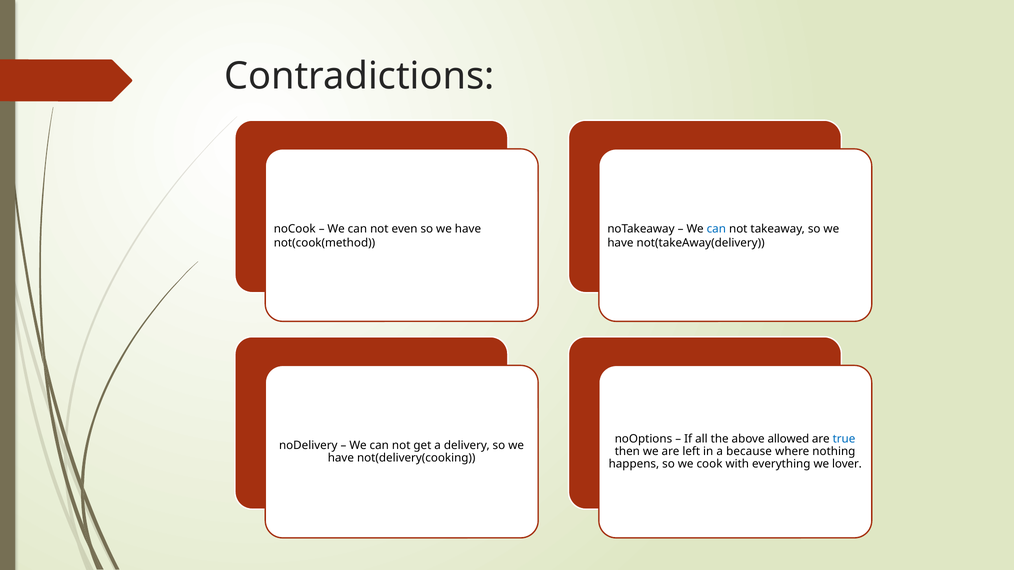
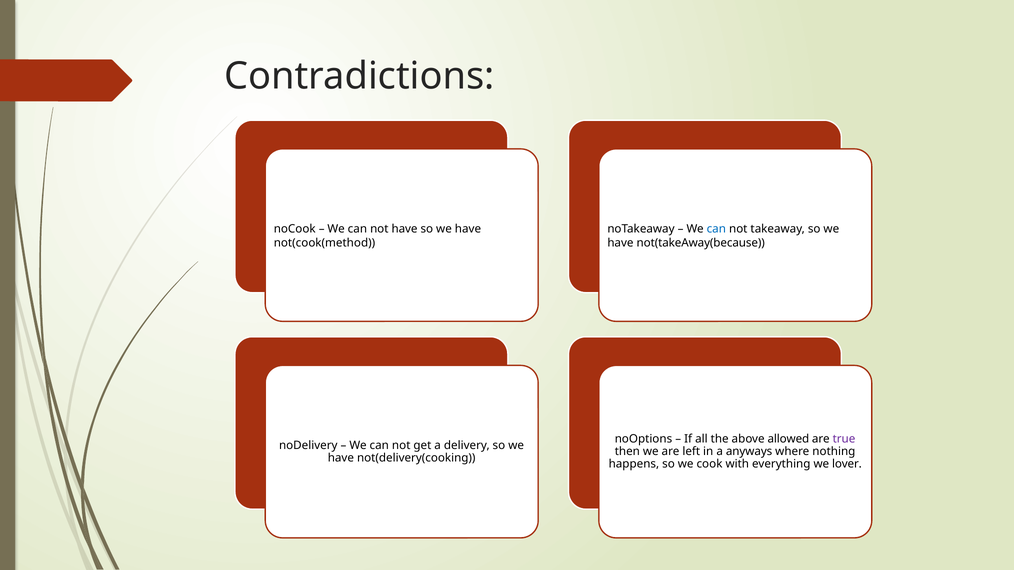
not even: even -> have (405, 229)
not(takeAway(delivery: not(takeAway(delivery -> not(takeAway(because (701, 243)
true colour: blue -> purple (844, 439)
because: because -> anyways (749, 452)
